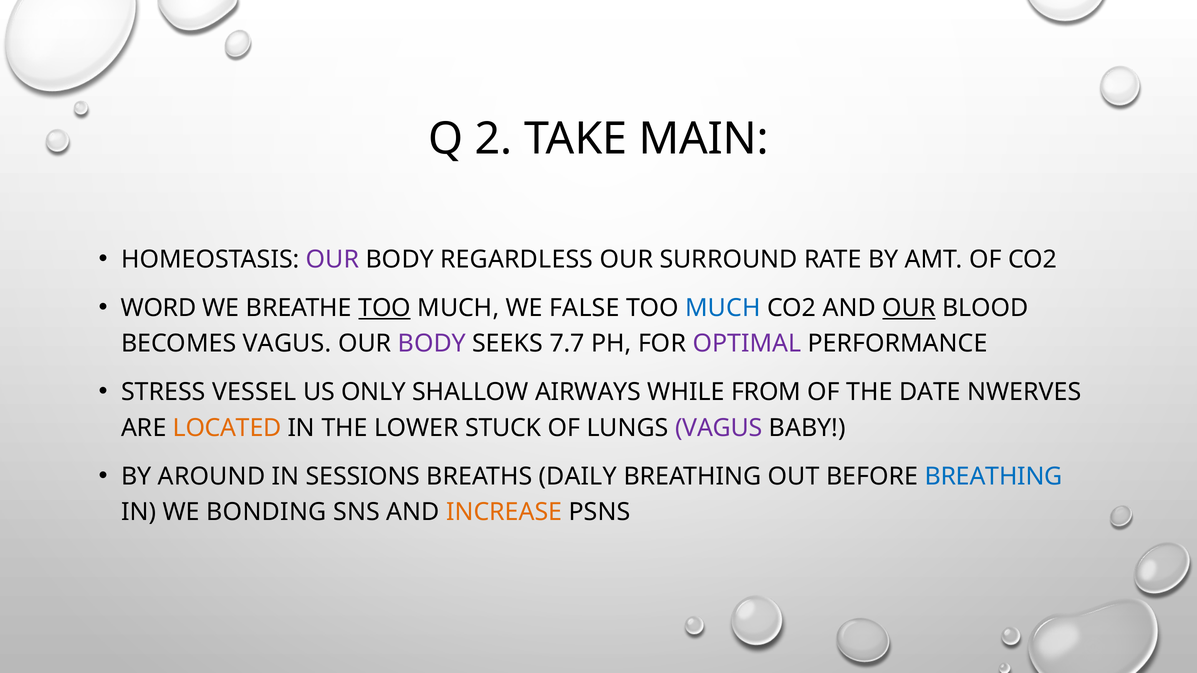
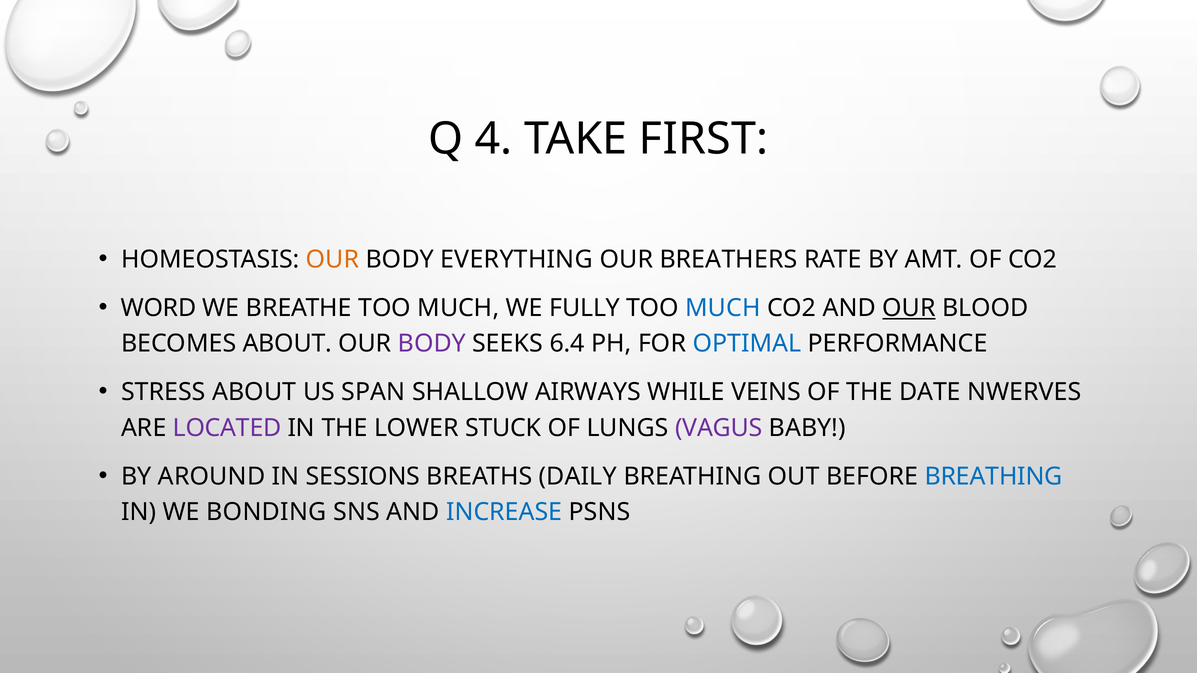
2: 2 -> 4 (494, 139)
MAIN: MAIN -> FIRST (704, 139)
OUR colour: purple -> orange (333, 260)
REGARDLESS: REGARDLESS -> EVERYTHING (517, 260)
SURROUND: SURROUND -> BREATHERS (728, 260)
TOO underline: present -> none (385, 308)
FALSE: FALSE -> FULLY (585, 308)
BECOMES VAGUS: VAGUS -> ABOUT (287, 344)
7.7: 7.7 -> 6.4 (567, 344)
OPTIMAL colour: purple -> blue (747, 344)
STRESS VESSEL: VESSEL -> ABOUT (254, 392)
ONLY: ONLY -> SPAN (373, 392)
FROM: FROM -> VEINS (766, 392)
LOCATED colour: orange -> purple (227, 428)
INCREASE colour: orange -> blue (504, 512)
